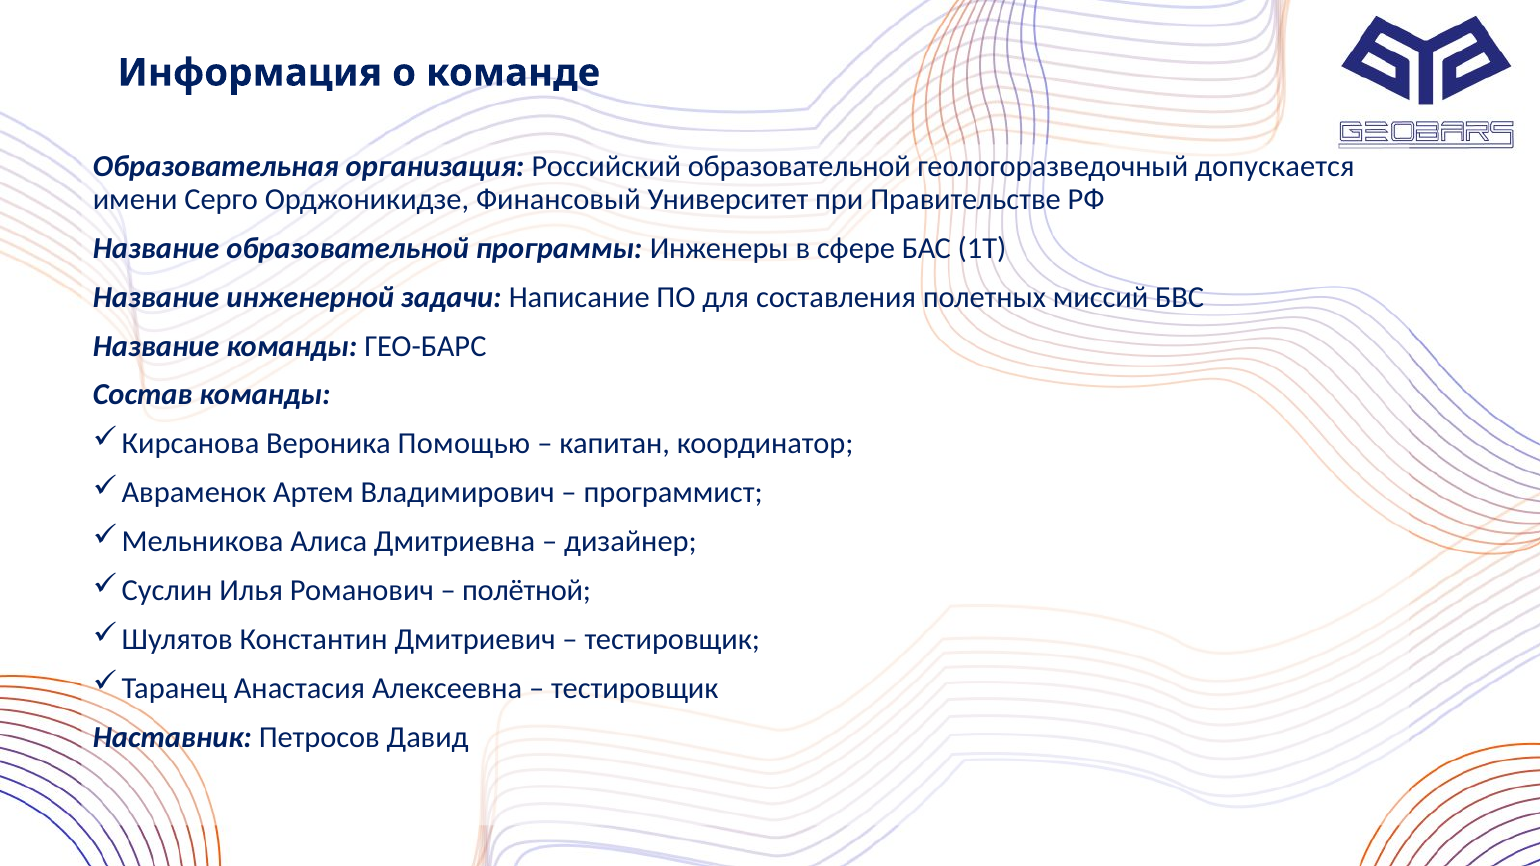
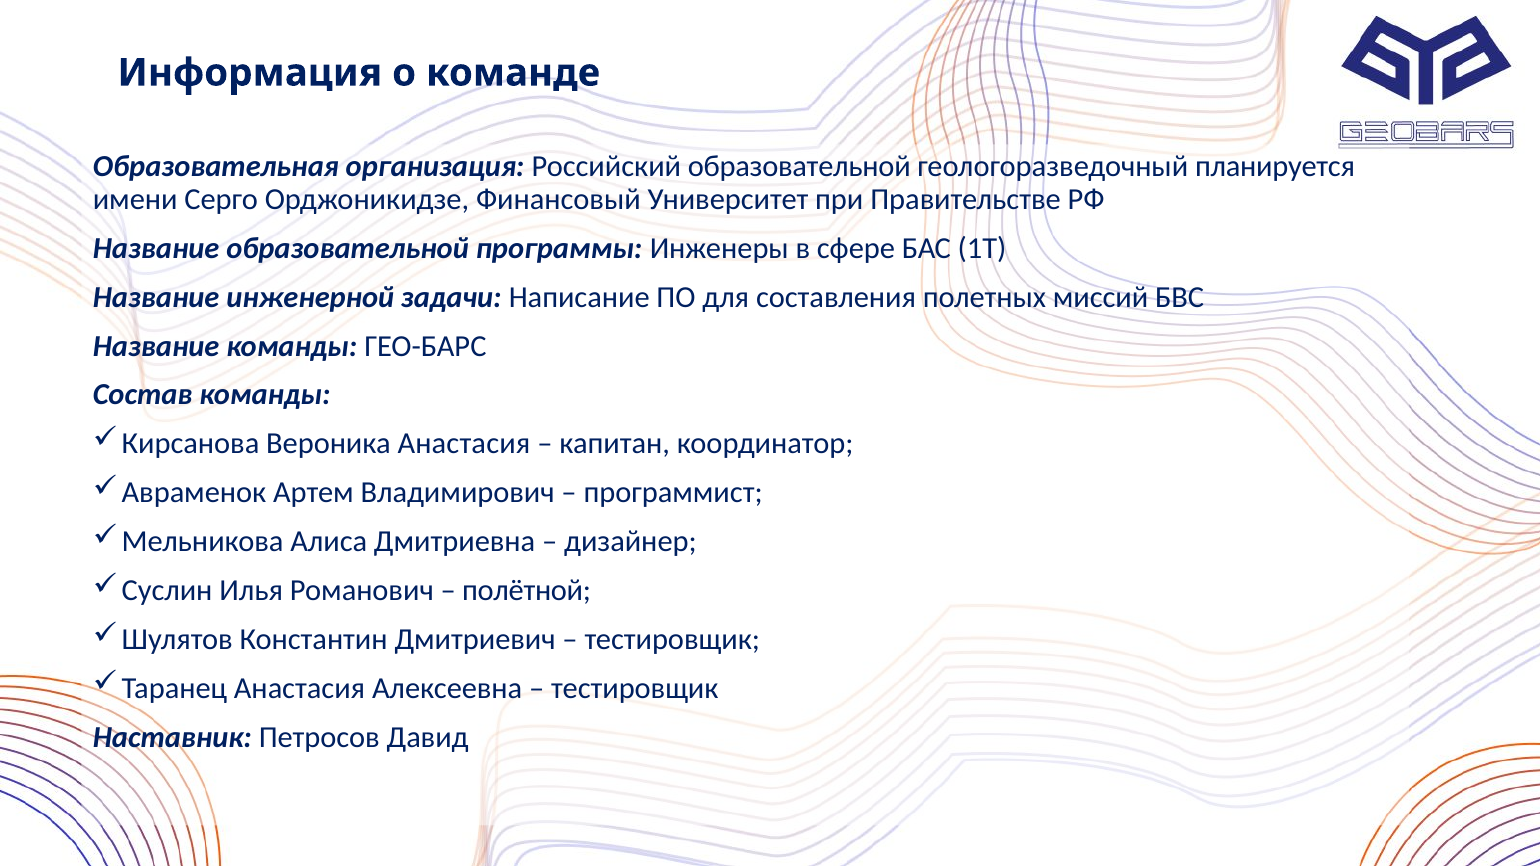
допускается: допускается -> планируется (1275, 166)
Вероника Помощью: Помощью -> Анастасия (464, 444)
